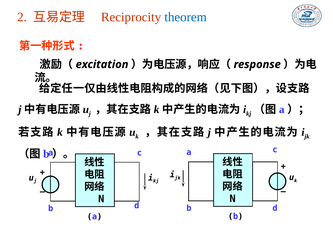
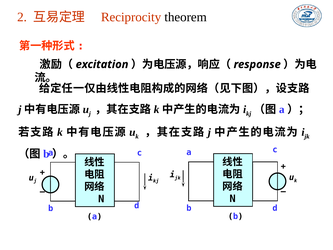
theorem colour: blue -> black (186, 17)
